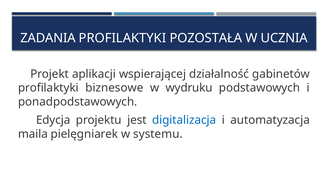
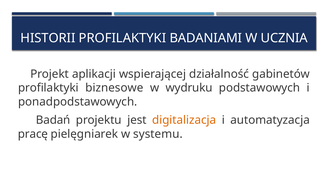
ZADANIA: ZADANIA -> HISTORII (48, 38)
POZOSTAŁA: POZOSTAŁA -> BADANIAMI (206, 38)
Edycja: Edycja -> Badań (53, 120)
digitalizacja colour: blue -> orange (184, 120)
maila: maila -> pracę (33, 134)
